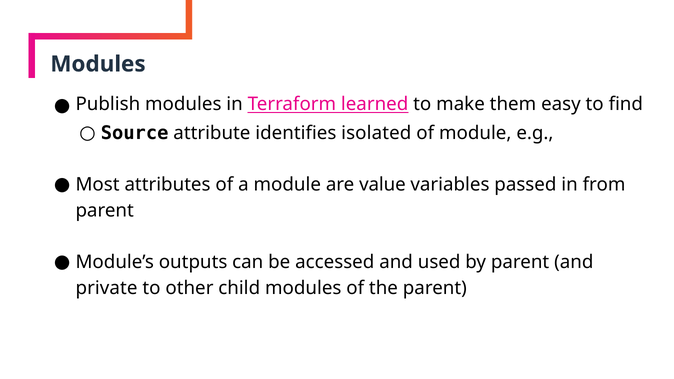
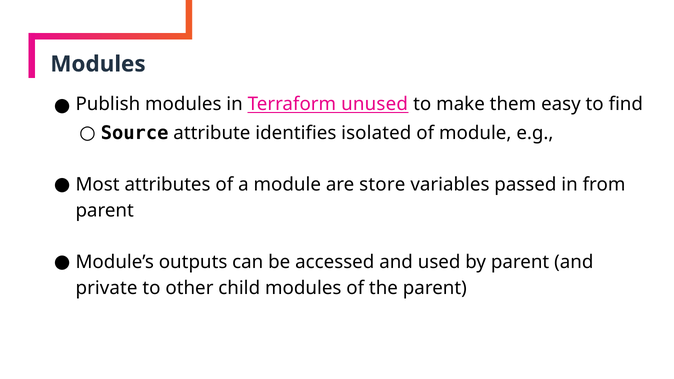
learned: learned -> unused (375, 104)
value: value -> store (382, 185)
